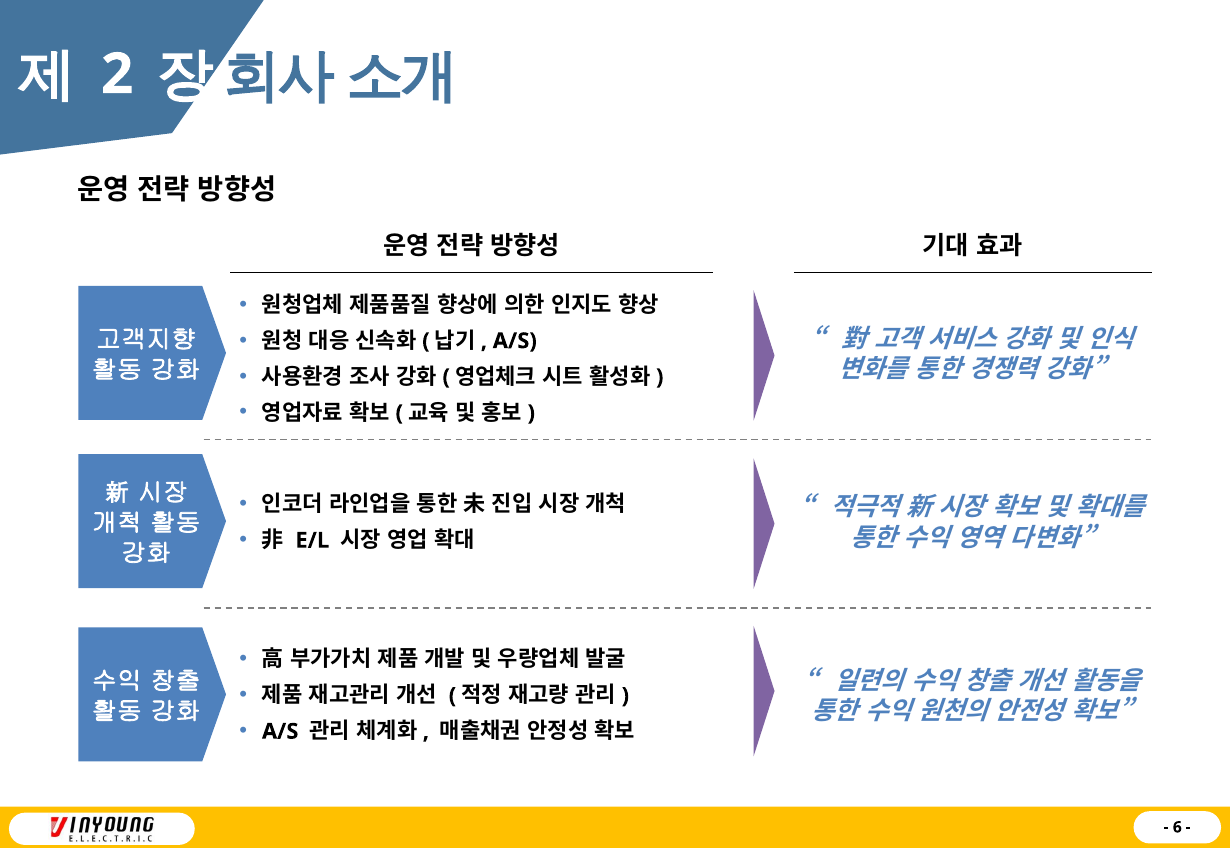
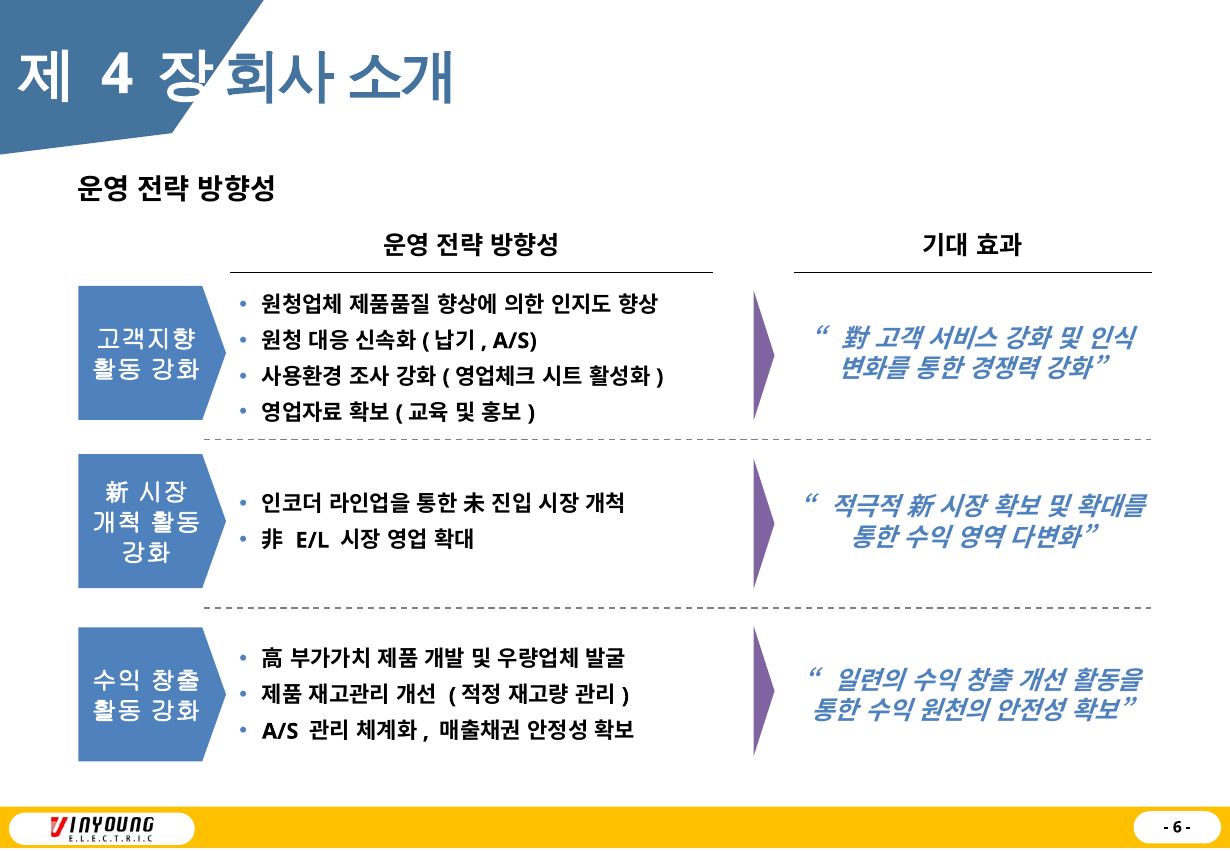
2: 2 -> 4 (117, 74)
